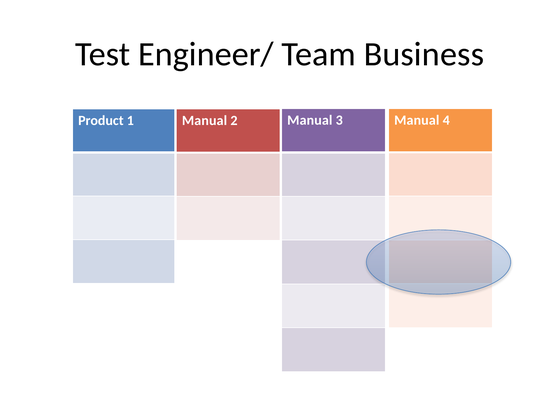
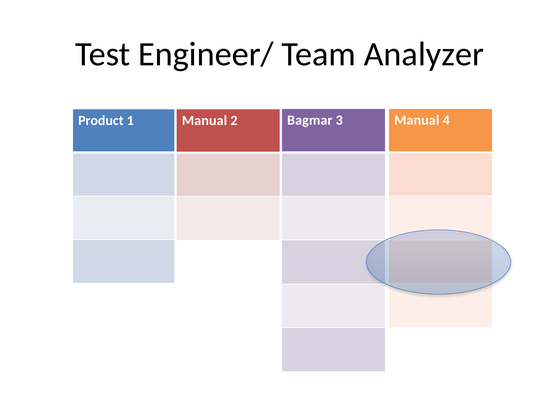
Business: Business -> Analyzer (424, 54)
1 Manual: Manual -> Bagmar (310, 120)
